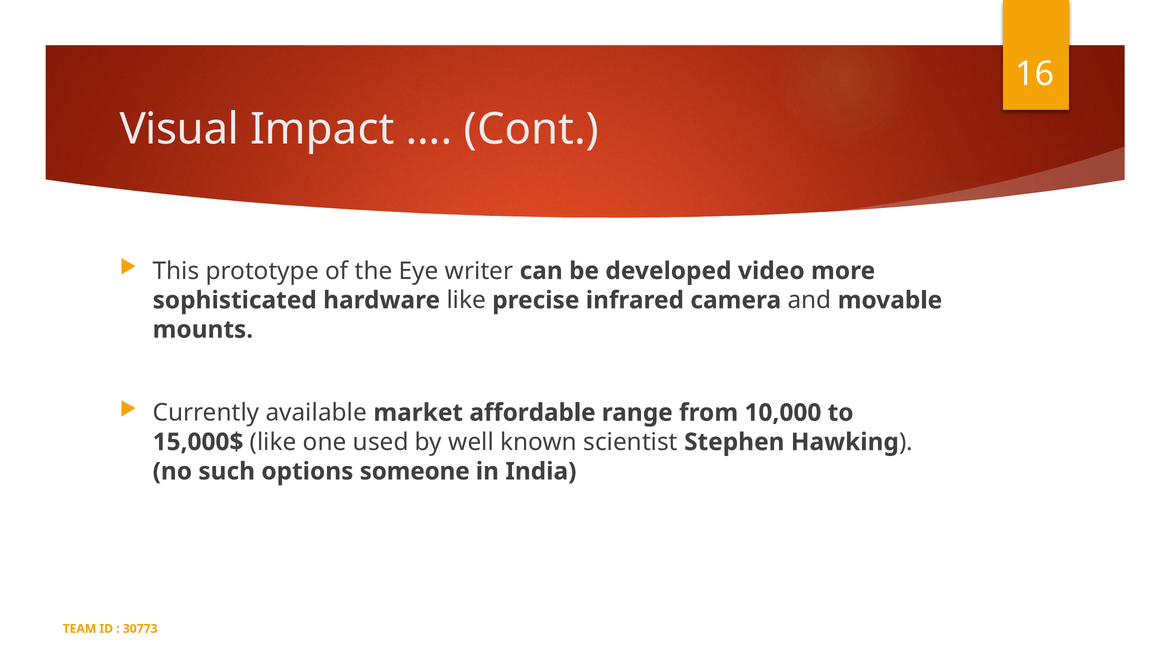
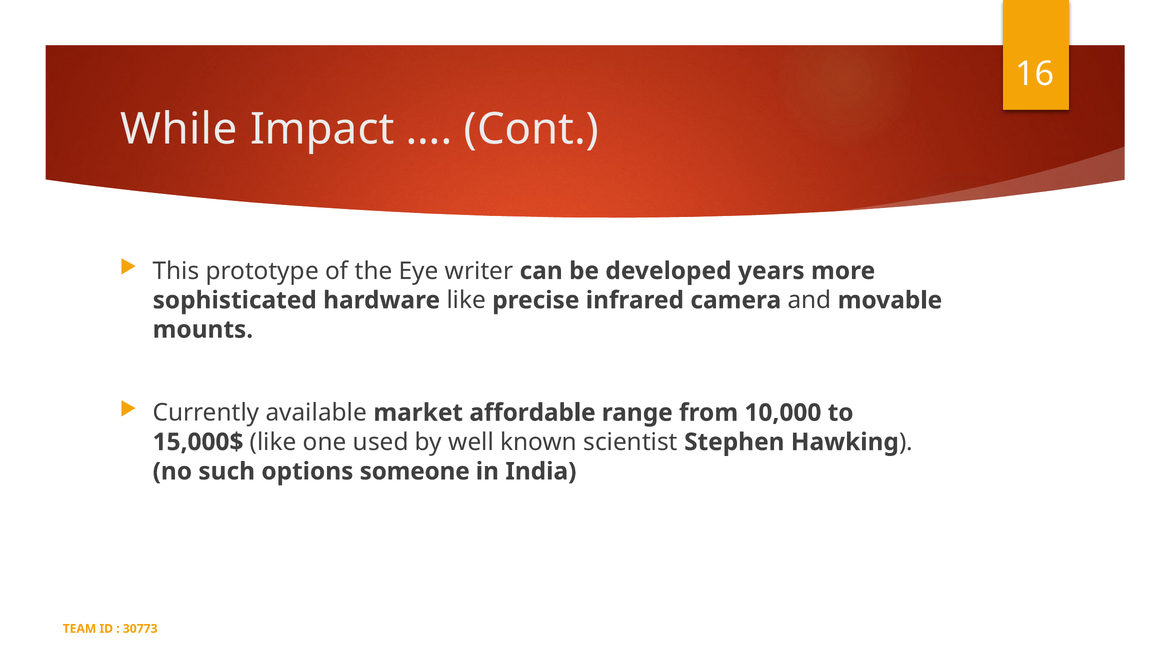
Visual: Visual -> While (179, 129)
video: video -> years (771, 271)
